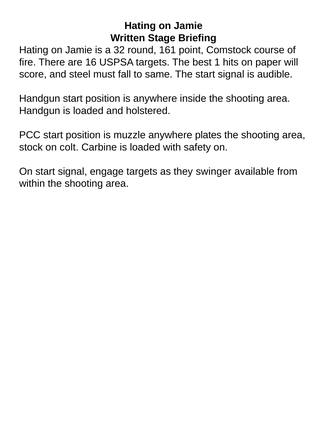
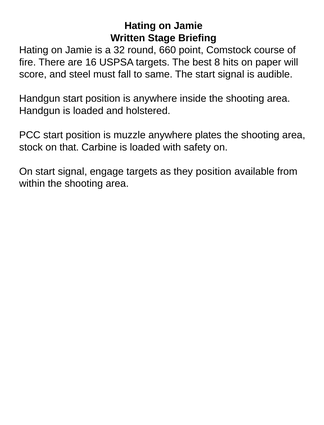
161: 161 -> 660 (168, 50)
1: 1 -> 8 (217, 62)
colt: colt -> that (69, 147)
they swinger: swinger -> position (214, 172)
